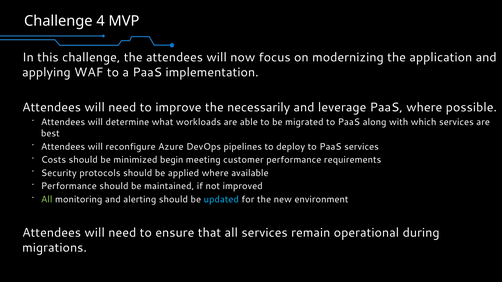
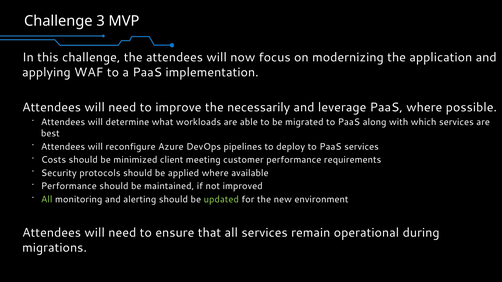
4: 4 -> 3 (101, 21)
begin: begin -> client (172, 160)
updated colour: light blue -> light green (221, 200)
